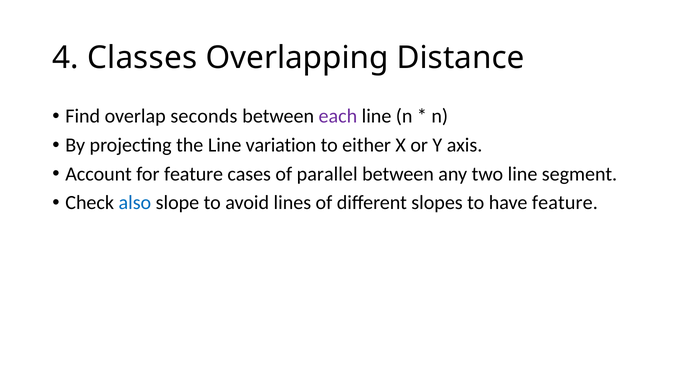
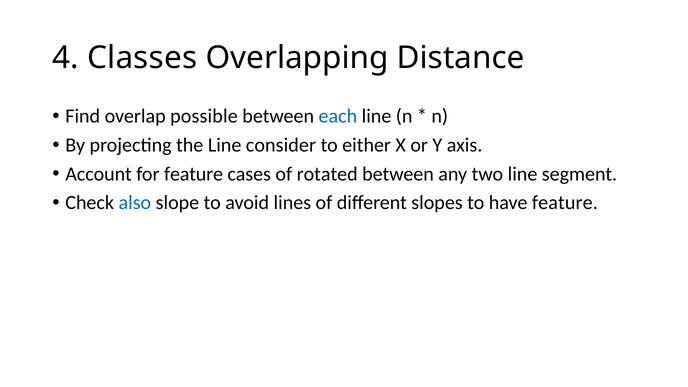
seconds: seconds -> possible (204, 116)
each colour: purple -> blue (338, 116)
variation: variation -> consider (281, 145)
parallel: parallel -> rotated (327, 174)
